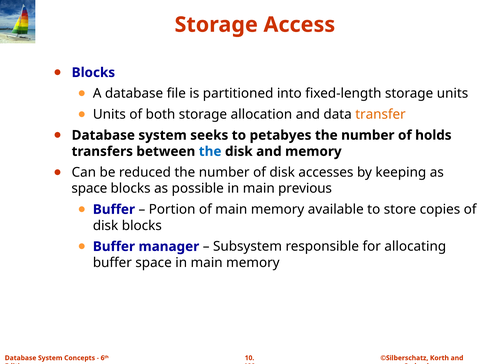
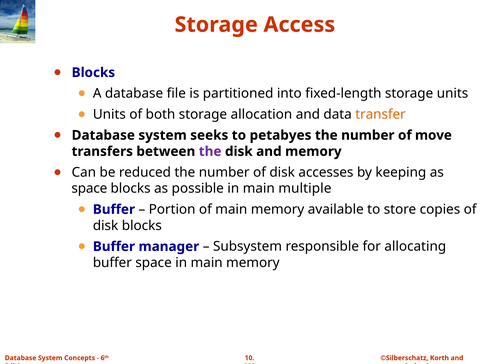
holds: holds -> move (433, 135)
the colour: blue -> purple (210, 151)
previous: previous -> multiple (305, 188)
